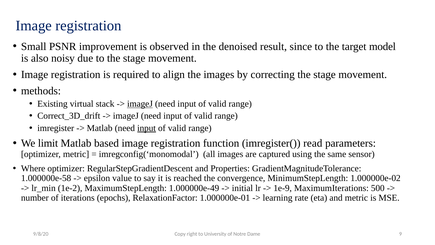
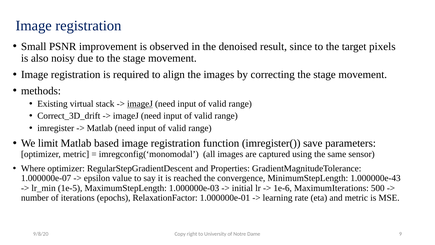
model: model -> pixels (382, 46)
input underline: present -> none (147, 128)
read: read -> save (313, 143)
1.000000e-58: 1.000000e-58 -> 1.000000e-07 (46, 178)
1.000000e-02: 1.000000e-02 -> 1.000000e-43 (376, 178)
1e-2: 1e-2 -> 1e-5 (70, 188)
1.000000e-49: 1.000000e-49 -> 1.000000e-03 (194, 188)
1e-9: 1e-9 -> 1e-6 (283, 188)
